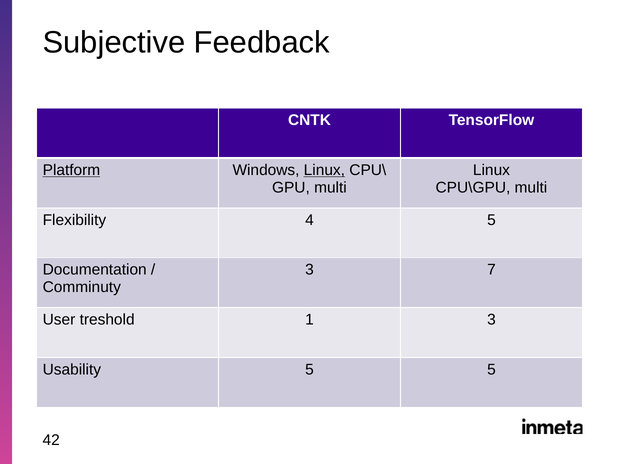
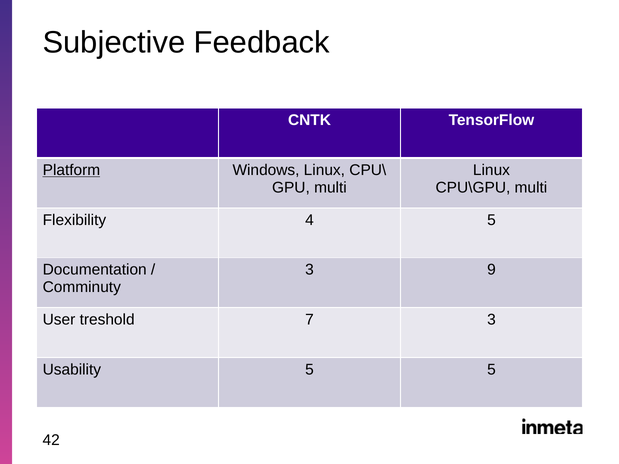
Linux underline: present -> none (324, 170)
7: 7 -> 9 (491, 270)
1: 1 -> 7 (310, 320)
